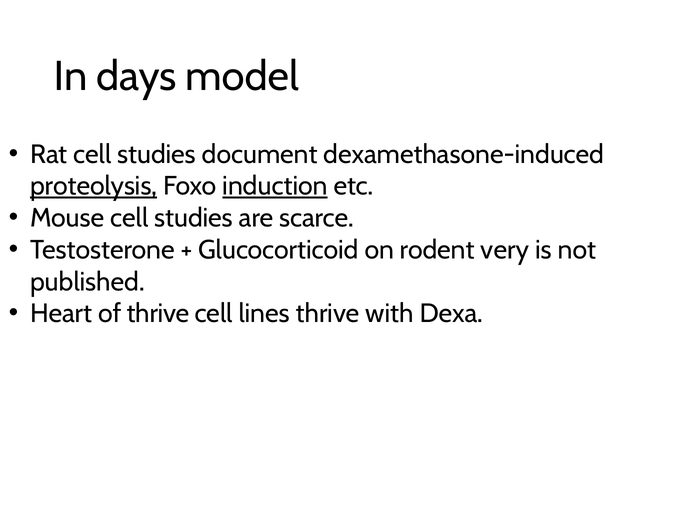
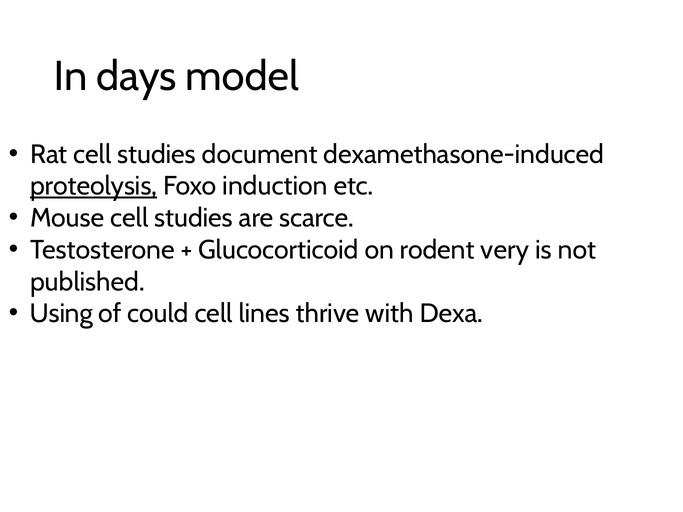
induction underline: present -> none (275, 186)
Heart: Heart -> Using (61, 314)
of thrive: thrive -> could (158, 314)
